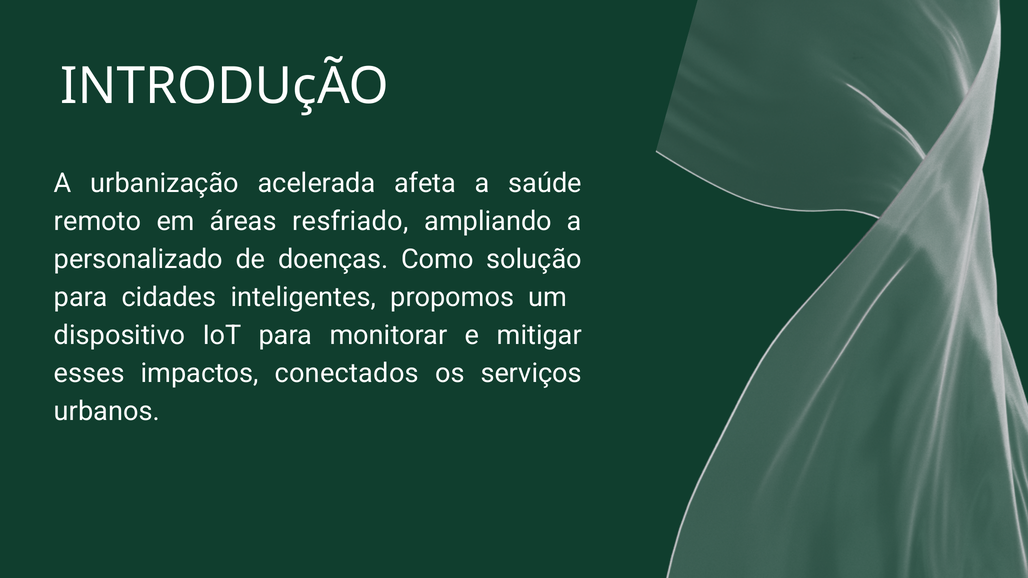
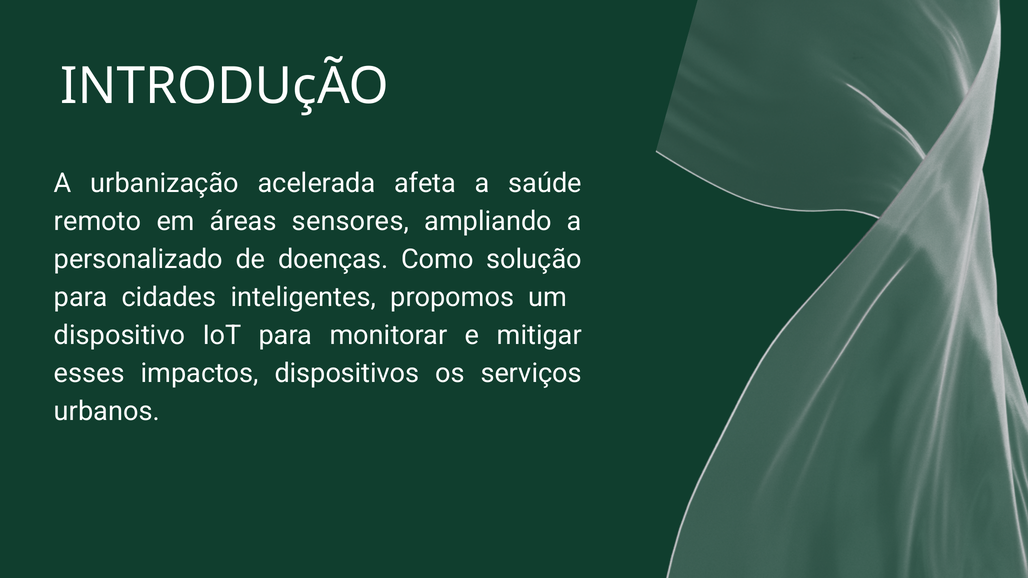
resfriado: resfriado -> sensores (350, 221)
conectados: conectados -> dispositivos (347, 373)
